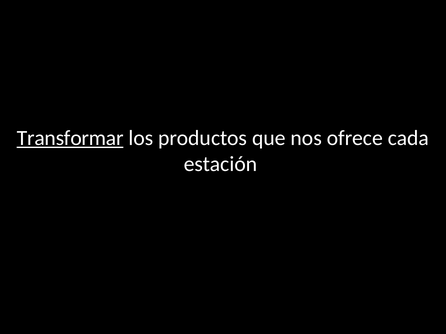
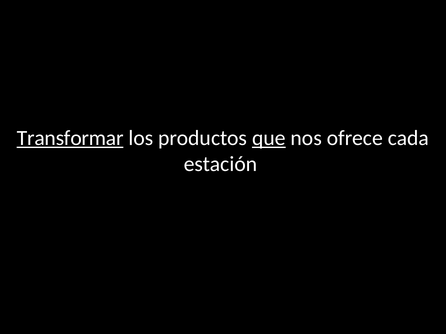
que underline: none -> present (269, 138)
